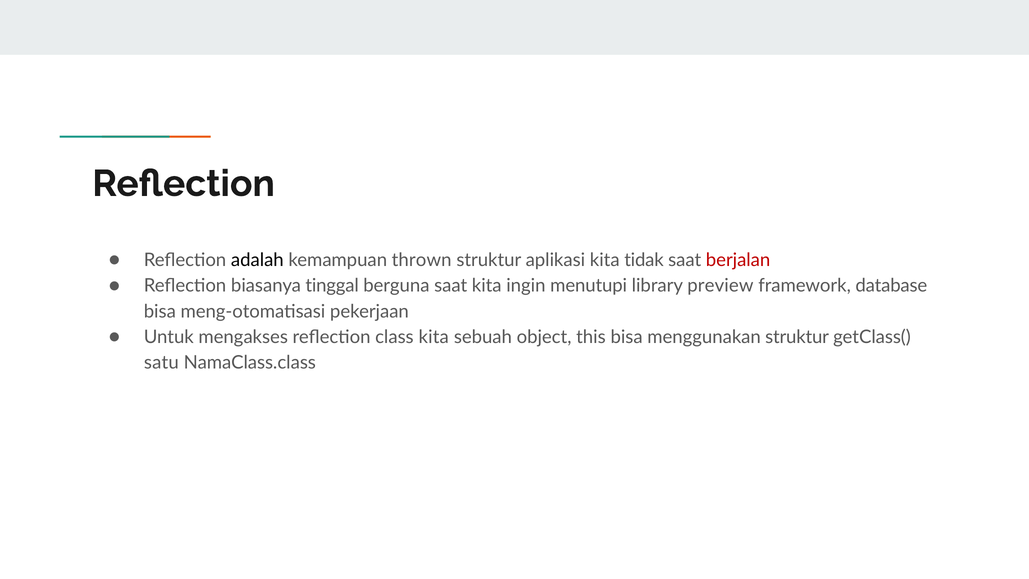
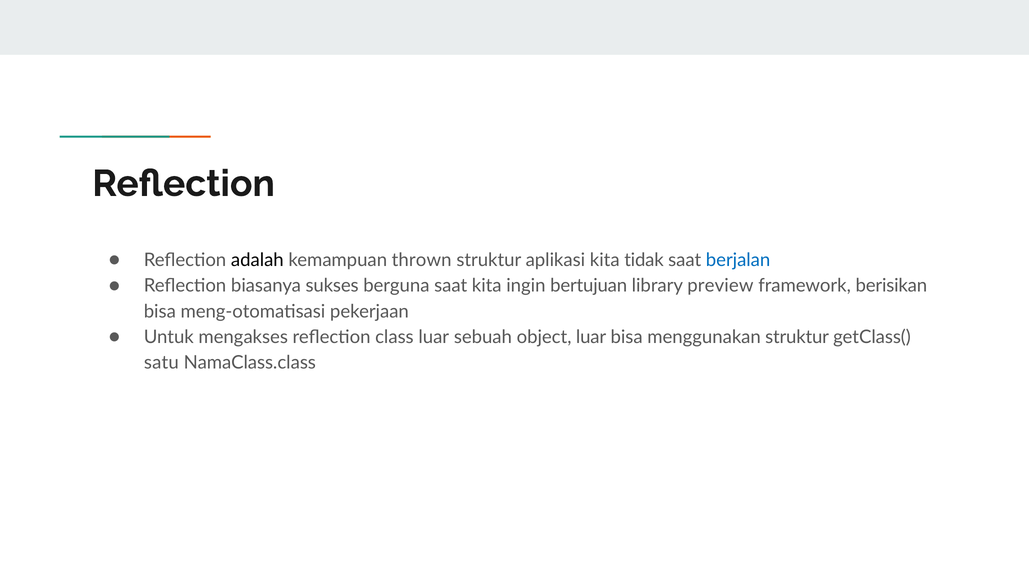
berjalan colour: red -> blue (738, 260)
tinggal: tinggal -> sukses (332, 286)
menutupi: menutupi -> bertujuan (589, 286)
database: database -> berisikan (891, 286)
class kita: kita -> luar (434, 337)
object this: this -> luar (591, 337)
